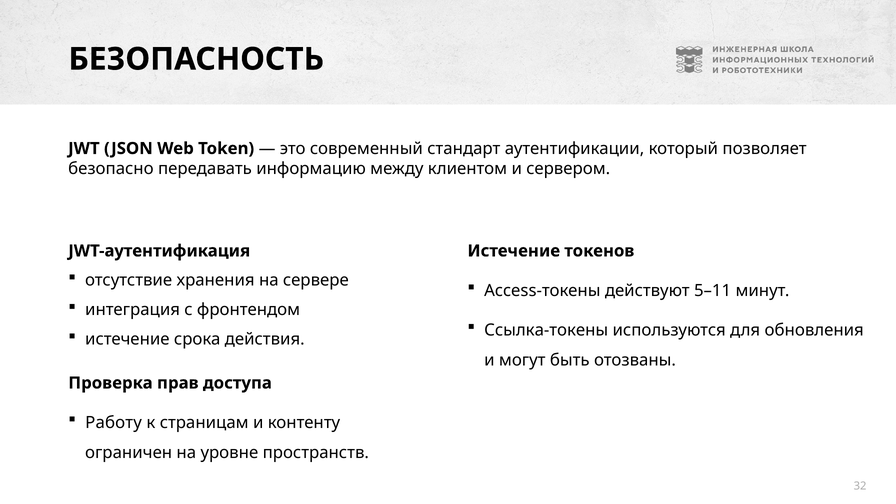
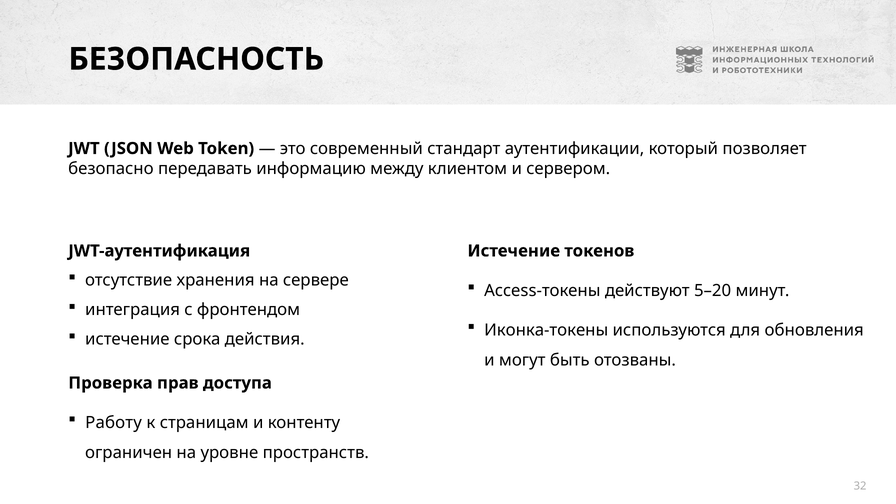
5–11: 5–11 -> 5–20 (713, 290)
Ссылка-токены: Ссылка-токены -> Иконка-токены (546, 330)
